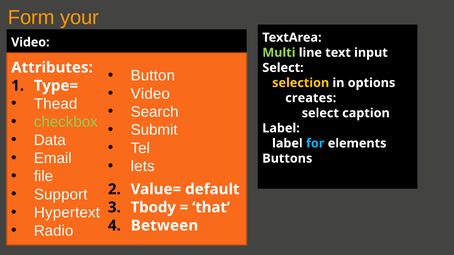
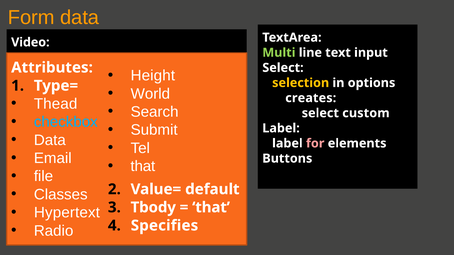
Form your: your -> data (80, 17)
Button: Button -> Height (153, 76)
Video: Video -> World (150, 94)
caption: caption -> custom (366, 113)
checkbox colour: light green -> light blue (66, 122)
for colour: light blue -> pink (315, 144)
lets: lets -> that (143, 166)
Support: Support -> Classes (61, 195)
Between: Between -> Specifies (164, 226)
